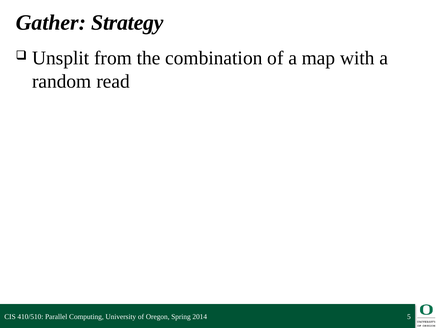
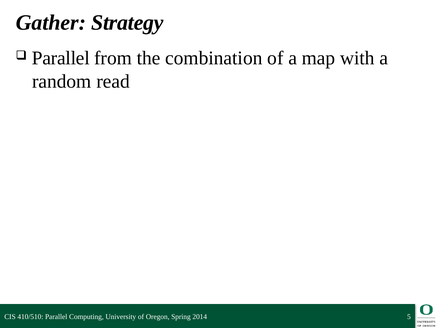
Unsplit: Unsplit -> Parallel (61, 58)
